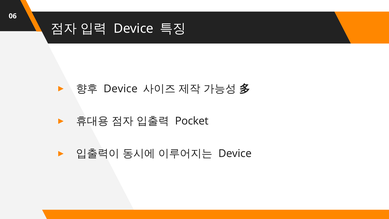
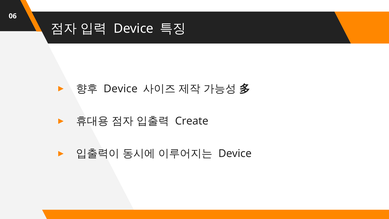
Pocket: Pocket -> Create (192, 121)
